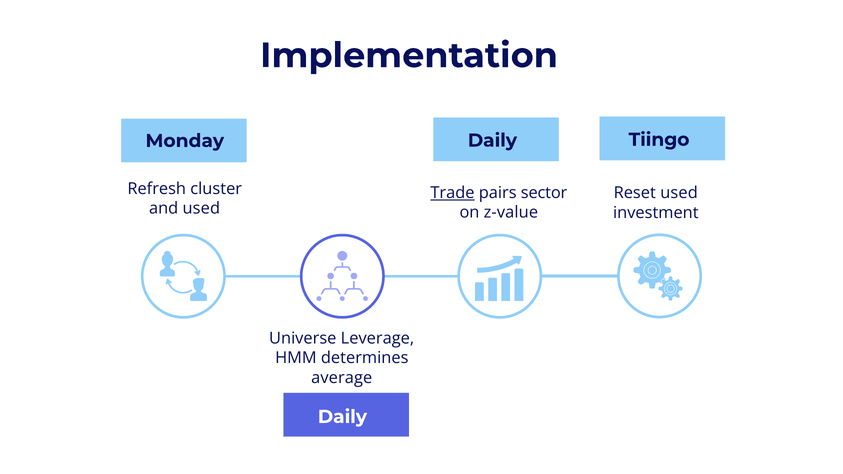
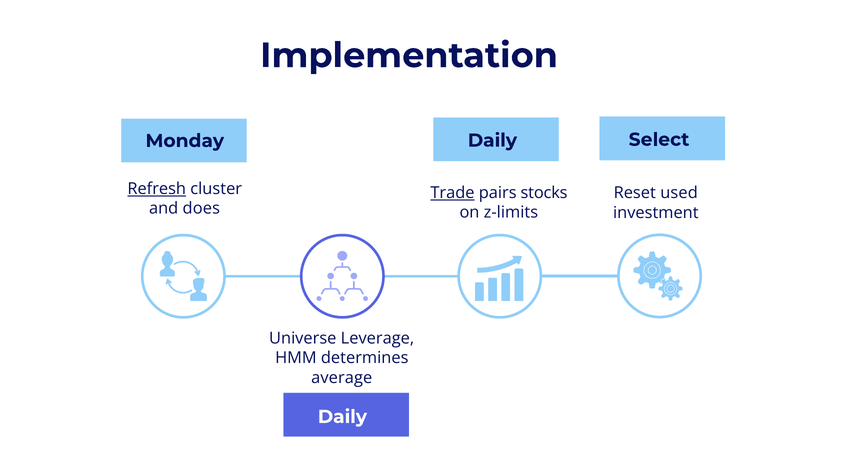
Tiingo: Tiingo -> Select (659, 140)
Refresh underline: none -> present (157, 189)
sector: sector -> stocks (544, 193)
and used: used -> does (201, 209)
z-value: z-value -> z-limits (511, 213)
